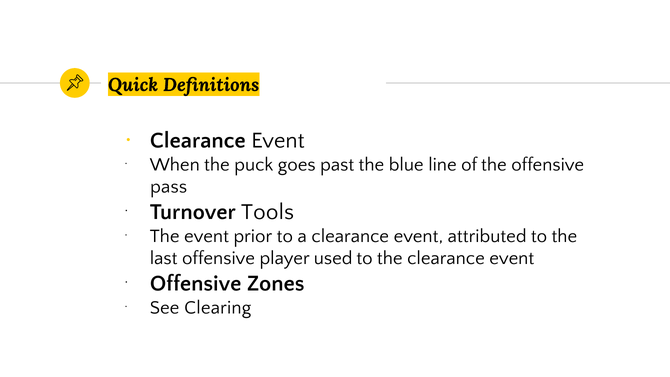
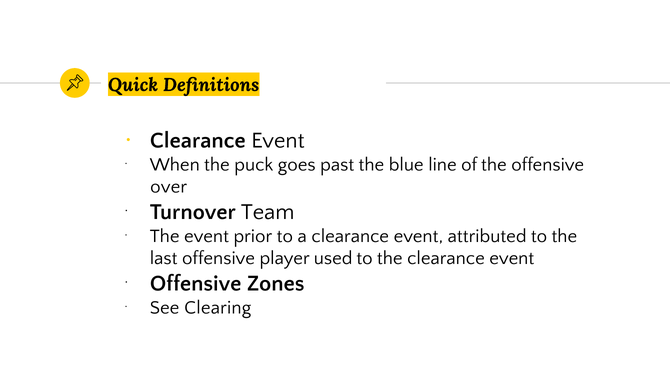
pass: pass -> over (169, 187)
Tools: Tools -> Team (268, 212)
